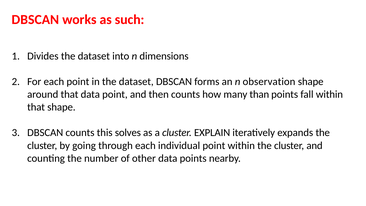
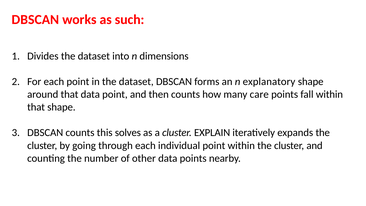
observation: observation -> explanatory (269, 82)
than: than -> care (259, 94)
